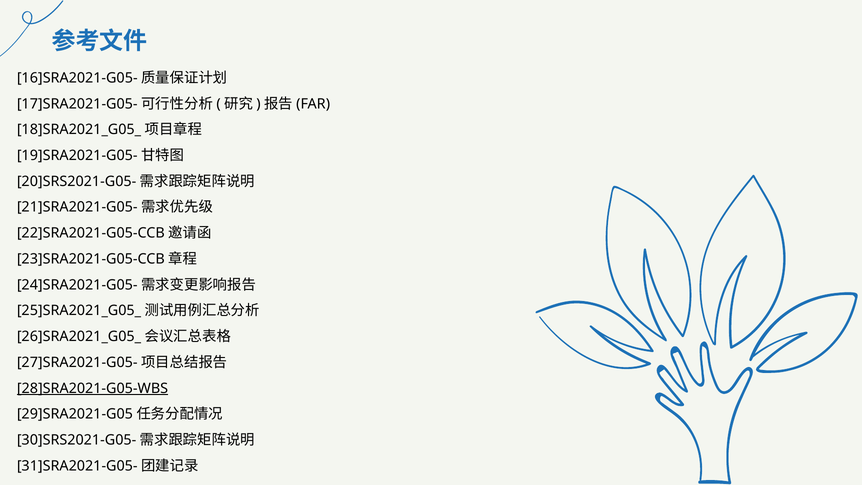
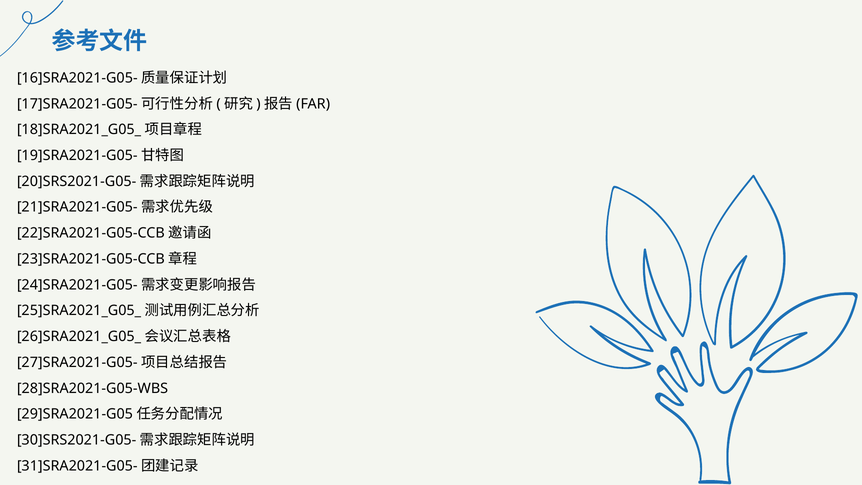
28]SRA2021-G05-WBS underline: present -> none (93, 388)
